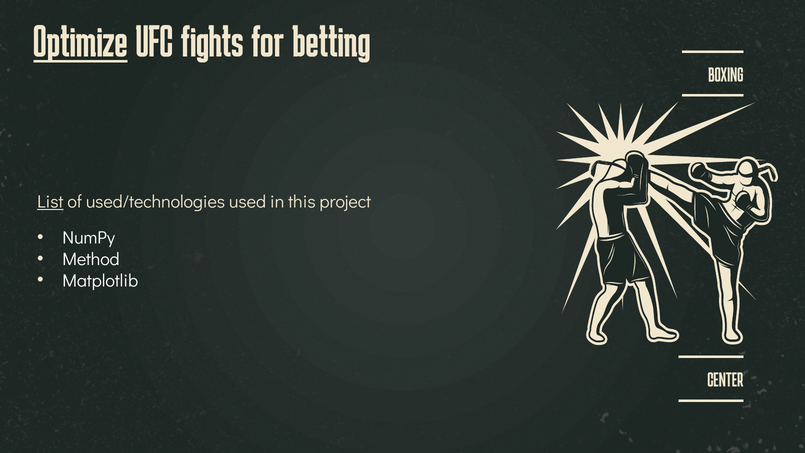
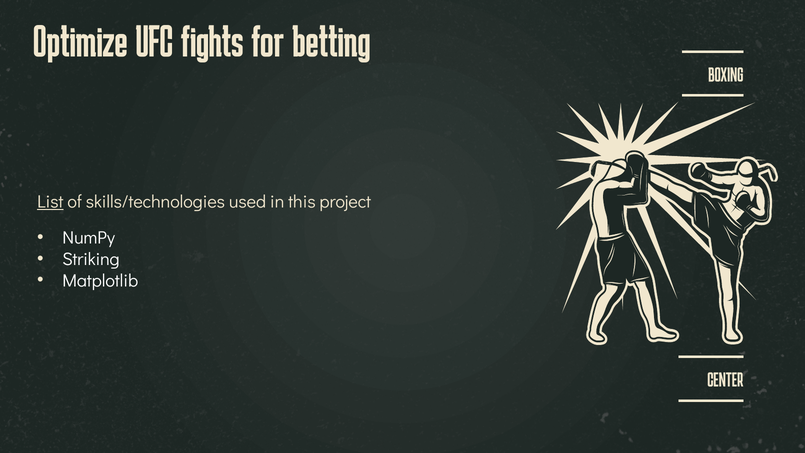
Optimize underline: present -> none (80, 42)
used/technologies: used/technologies -> skills/technologies (155, 202)
Method: Method -> Striking (91, 259)
